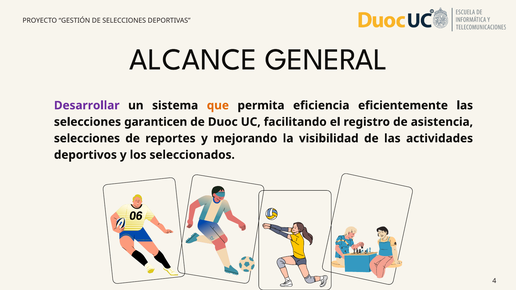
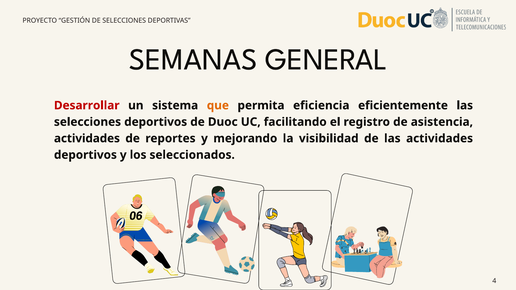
ALCANCE: ALCANCE -> SEMANAS (193, 59)
Desarrollar colour: purple -> red (87, 106)
selecciones garanticen: garanticen -> deportivos (156, 122)
selecciones: selecciones -> actividades (87, 139)
